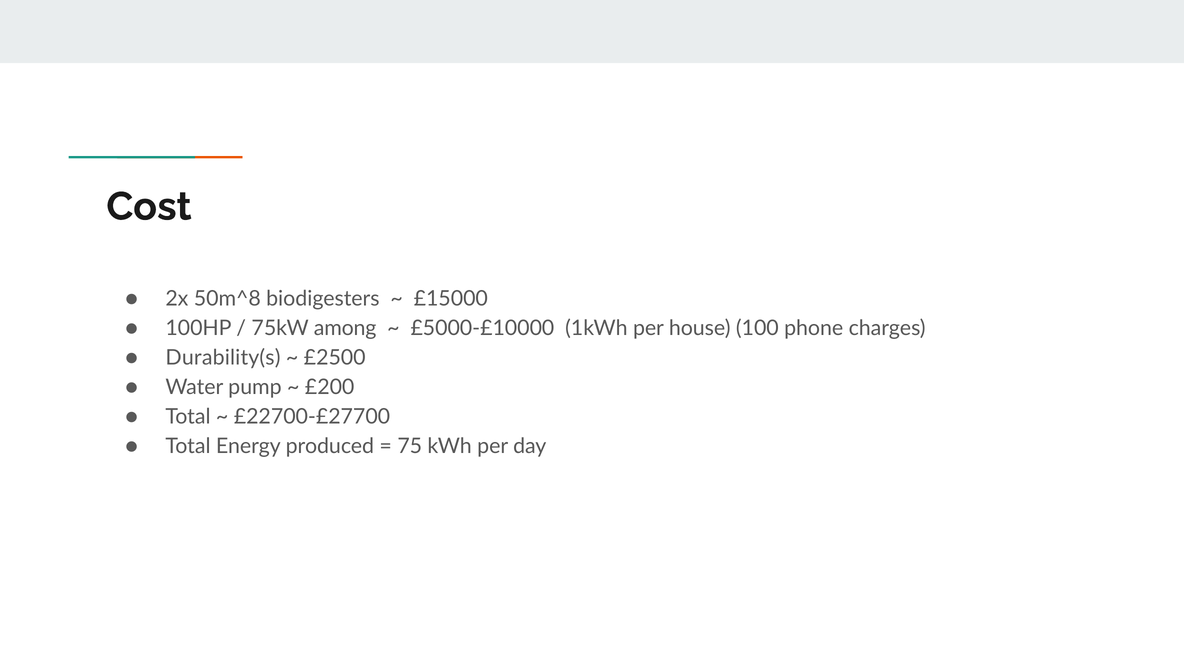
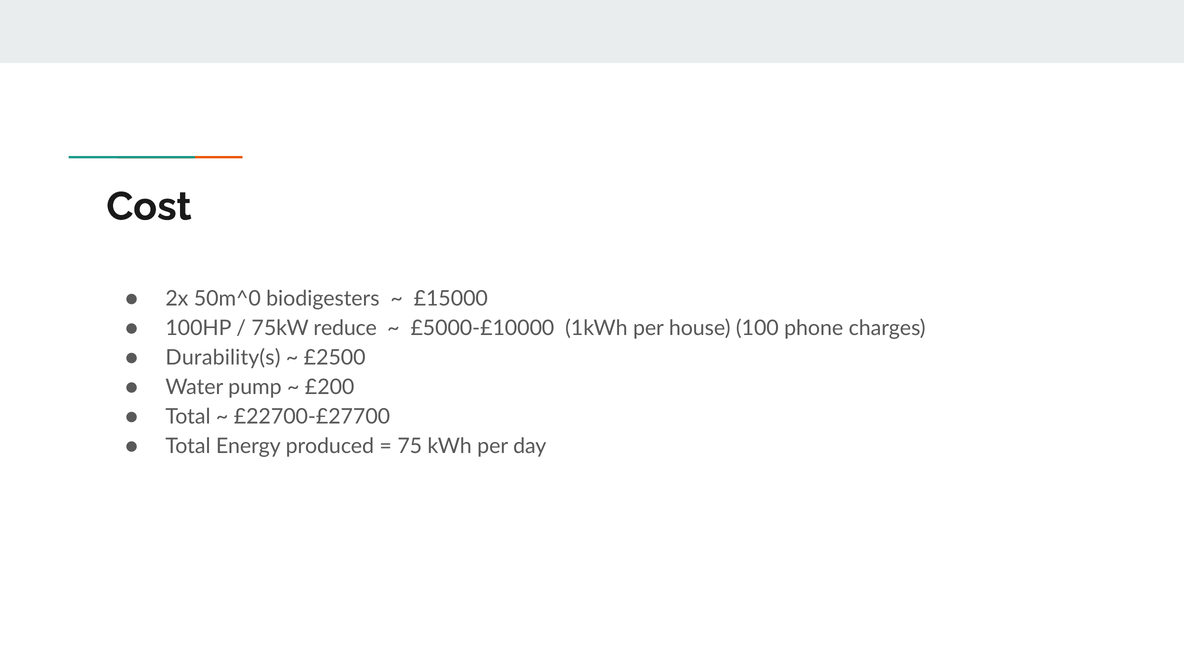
50m^8: 50m^8 -> 50m^0 (227, 299)
among: among -> reduce (345, 328)
